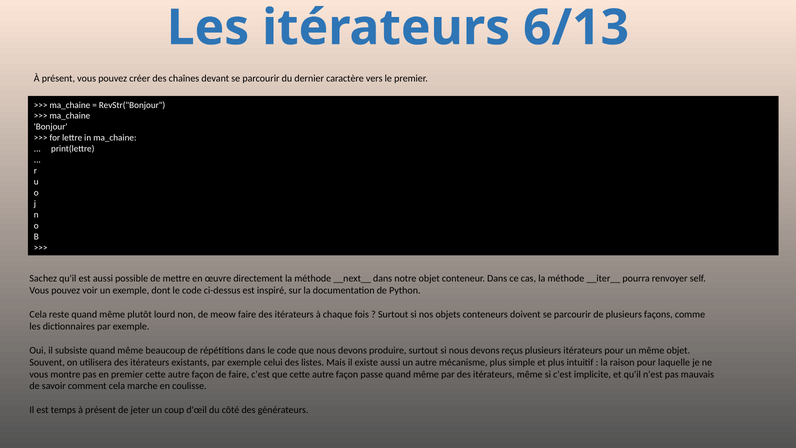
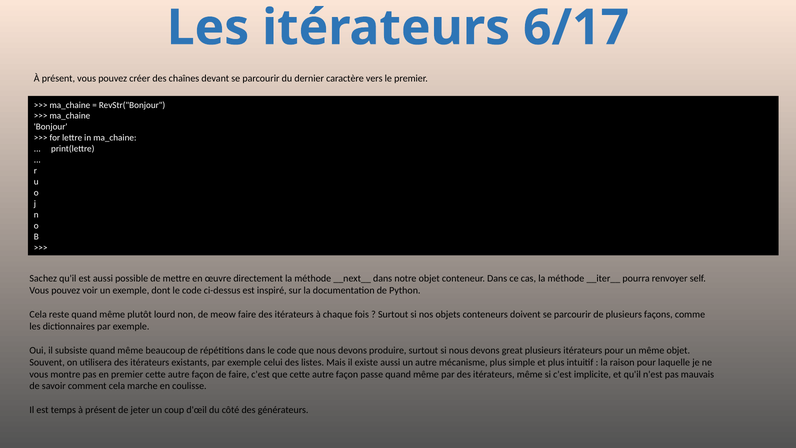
6/13: 6/13 -> 6/17 (576, 28)
reçus: reçus -> great (512, 350)
